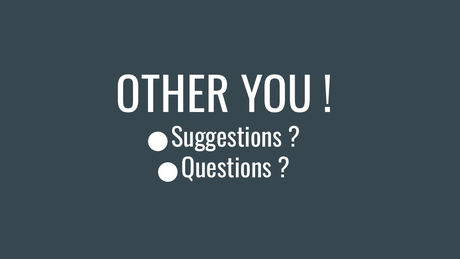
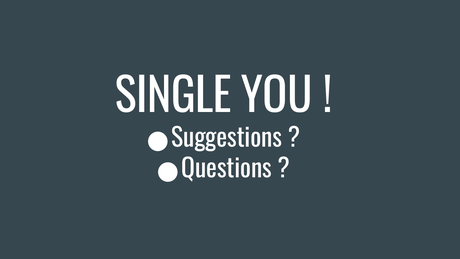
OTHER: OTHER -> SINGLE (173, 97)
